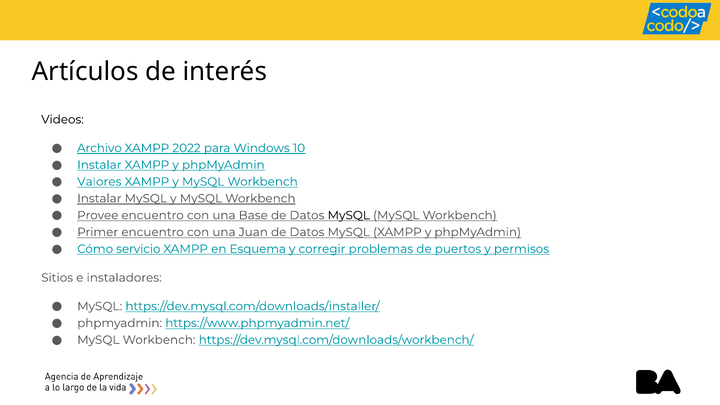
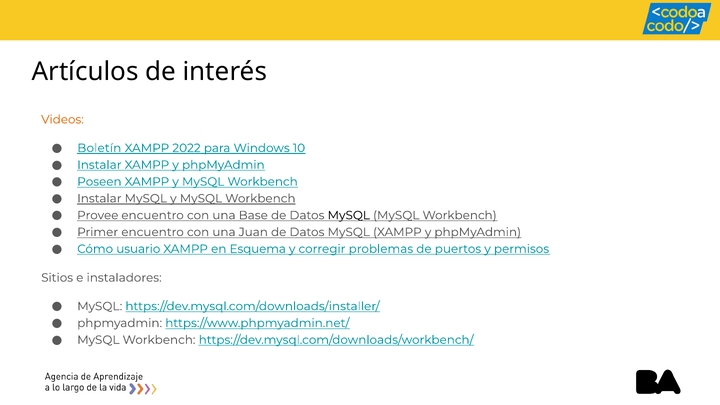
Videos colour: black -> orange (62, 120)
Archivo: Archivo -> Boletín (99, 148)
Valores: Valores -> Poseen (99, 182)
servicio: servicio -> usuario (138, 249)
